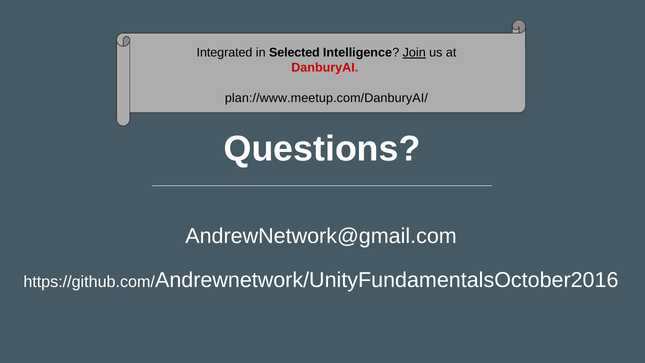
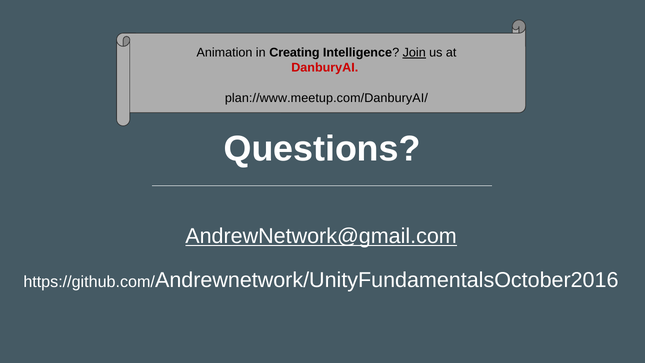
Integrated: Integrated -> Animation (224, 53)
Selected: Selected -> Creating (294, 53)
AndrewNetwork@gmail.com underline: none -> present (321, 236)
